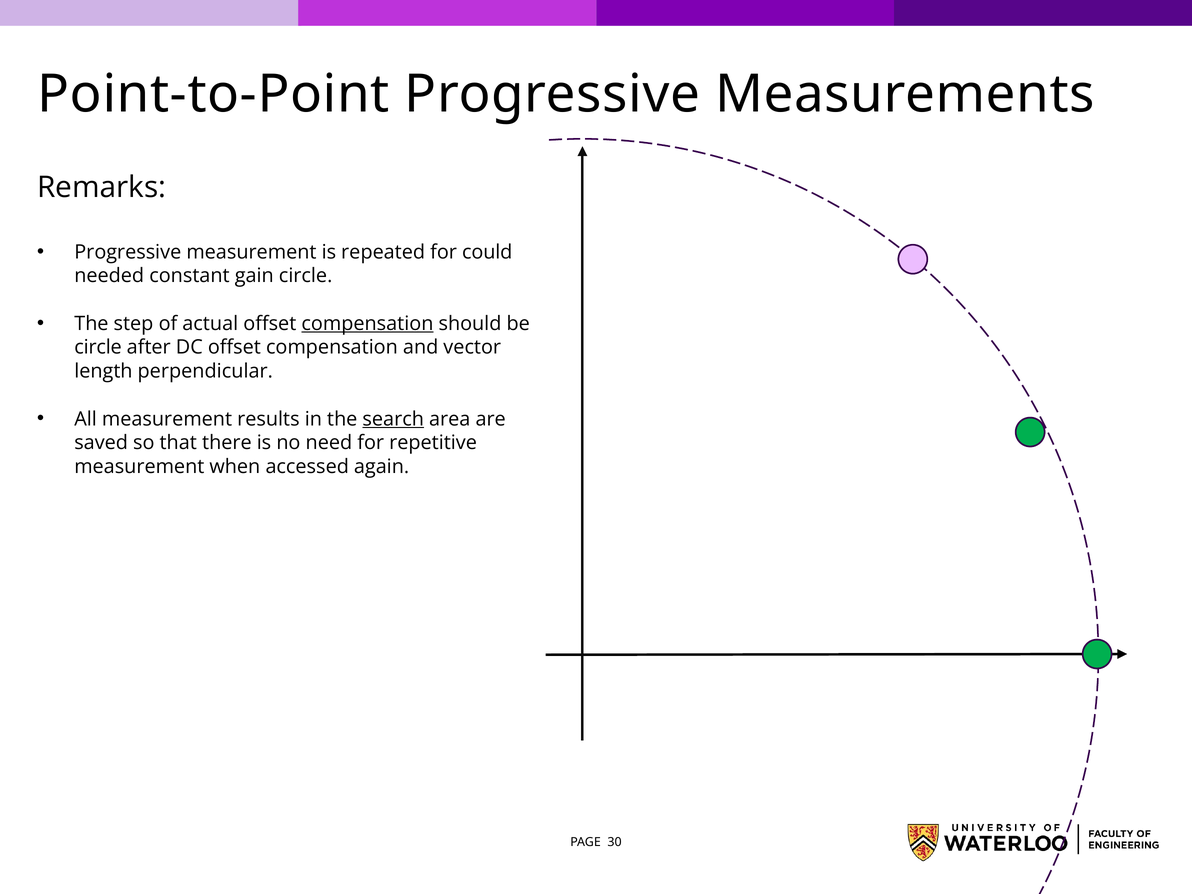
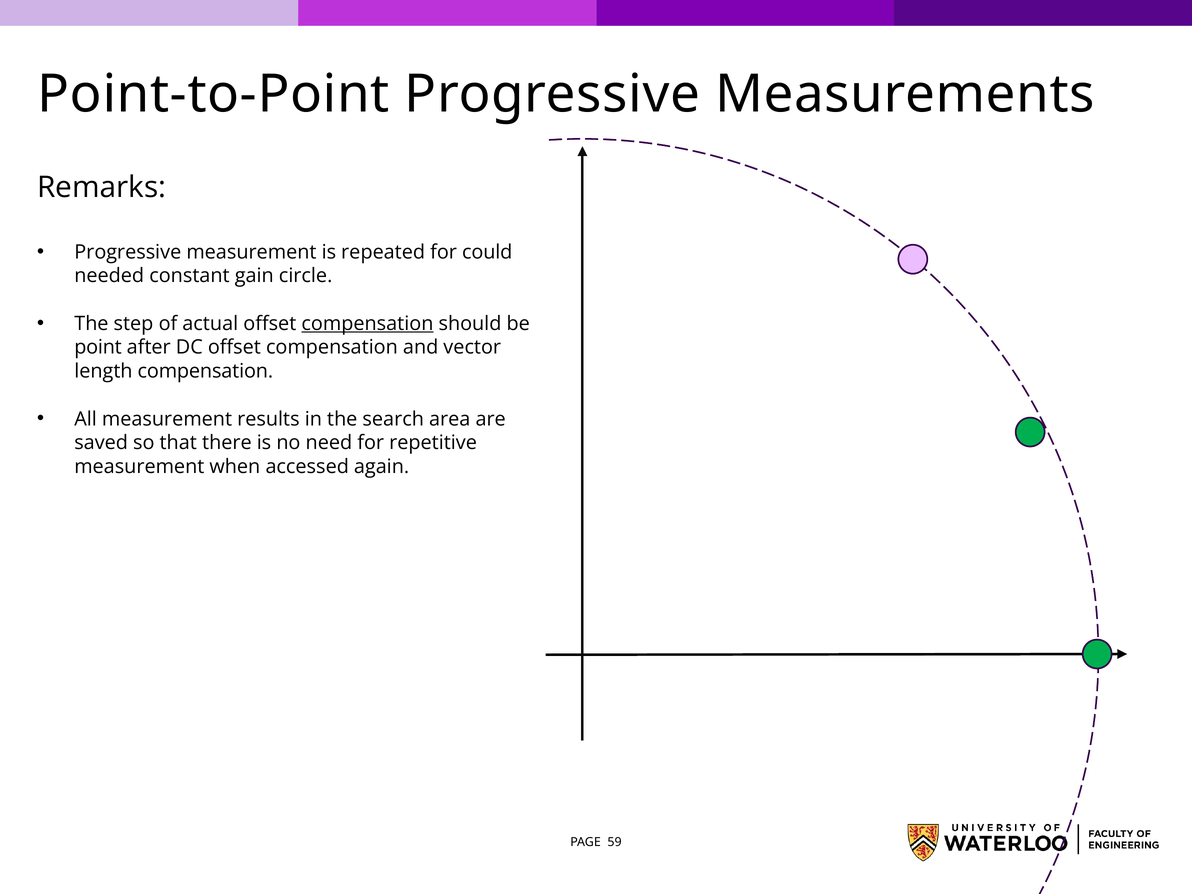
circle: circle -> point (98, 347)
length perpendicular: perpendicular -> compensation (205, 371)
search underline: present -> none (393, 419)
30: 30 -> 59 (615, 842)
